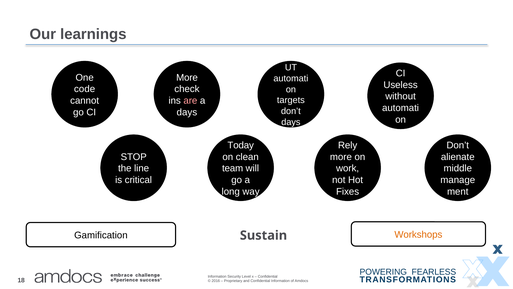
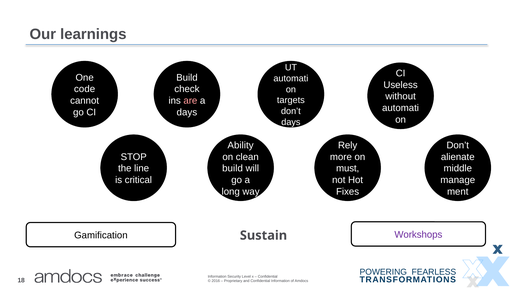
More: More -> Build (187, 77)
Today: Today -> Ability (241, 145)
team: team -> build (233, 168)
work: work -> must (348, 168)
Workshops colour: orange -> purple (418, 234)
